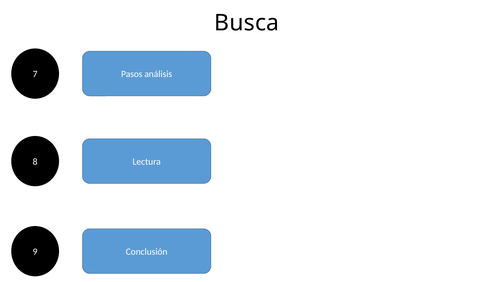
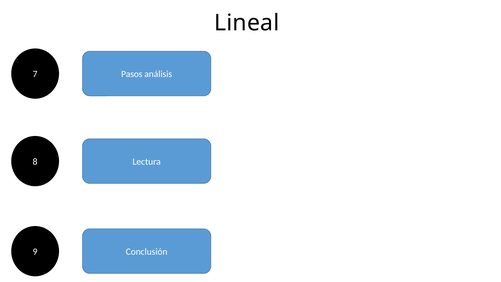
Busca: Busca -> Lineal (247, 23)
